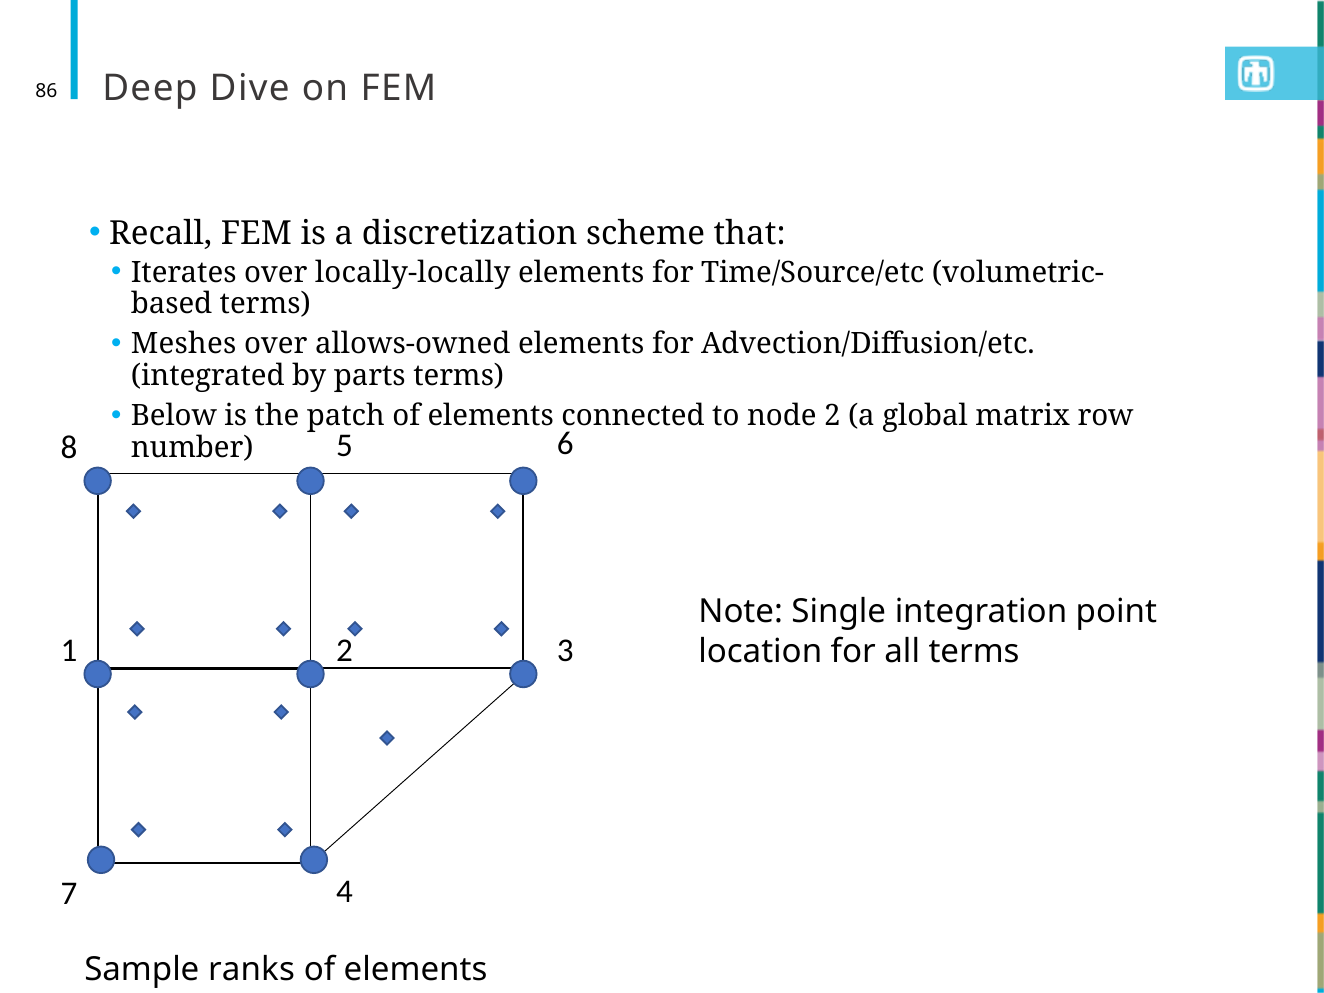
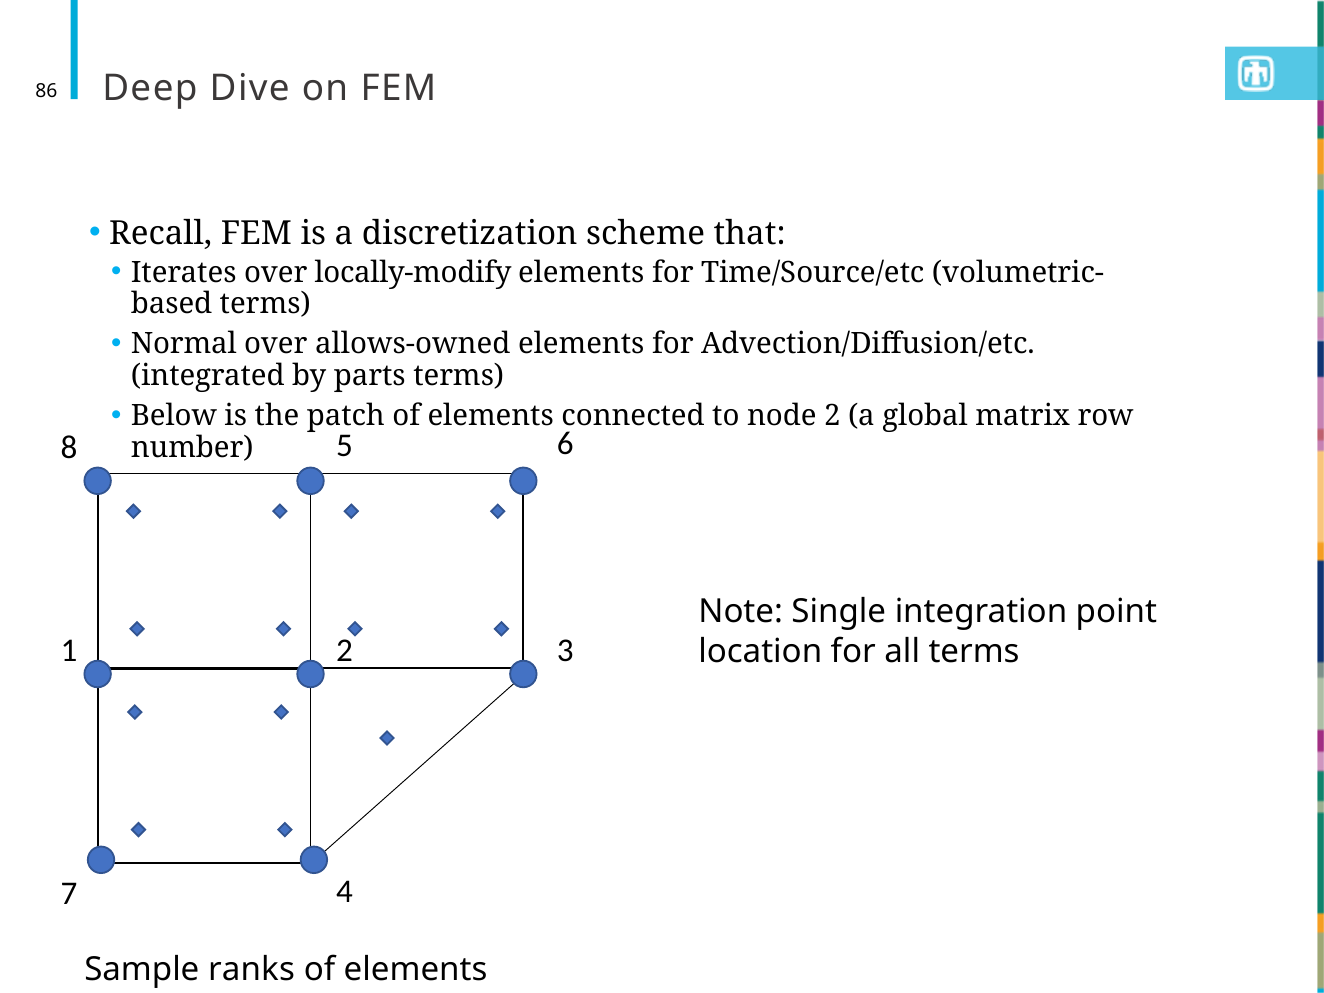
locally-locally: locally-locally -> locally-modify (413, 272)
Meshes: Meshes -> Normal (184, 344)
